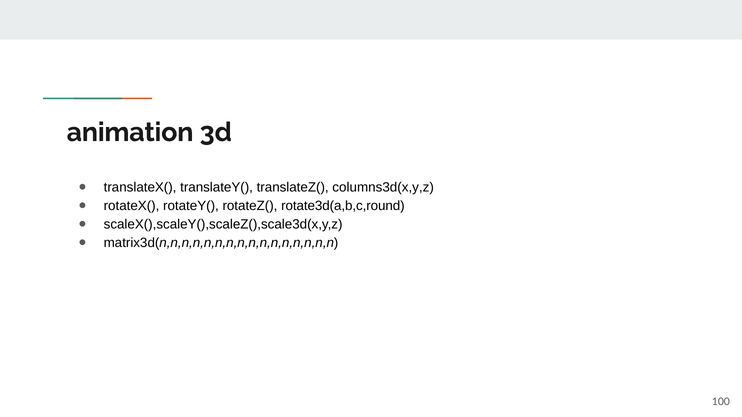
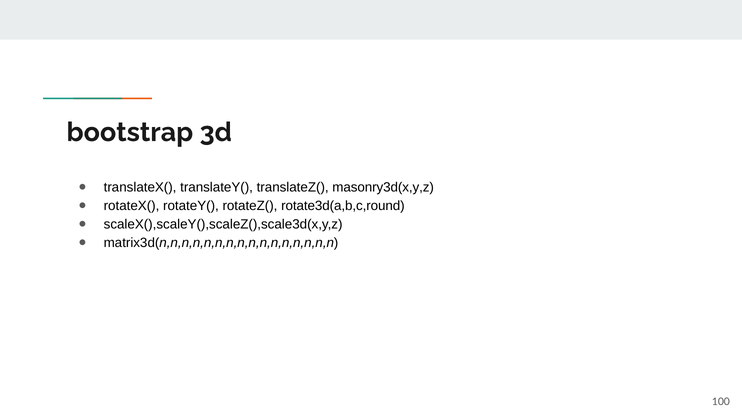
animation: animation -> bootstrap (130, 132)
columns3d(x,y,z: columns3d(x,y,z -> masonry3d(x,y,z (383, 188)
